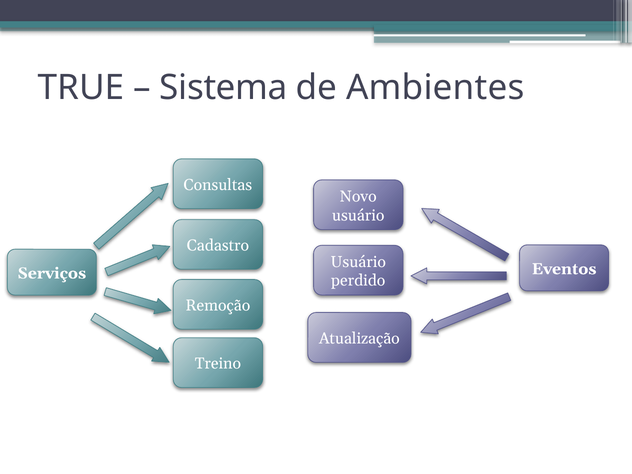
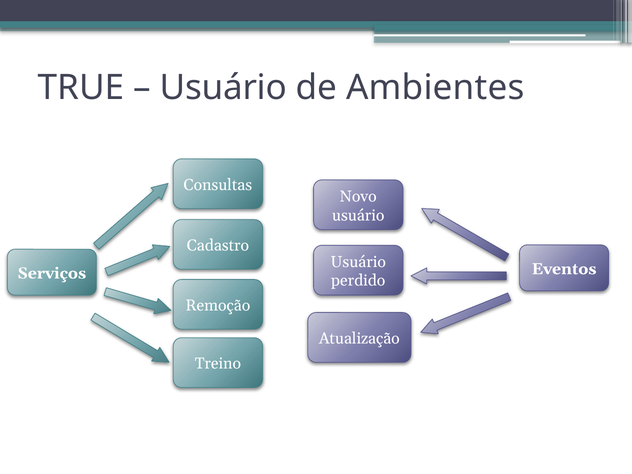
Sistema: Sistema -> Usuário (223, 88)
